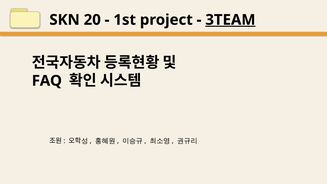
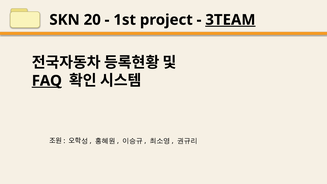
FAQ underline: none -> present (47, 81)
